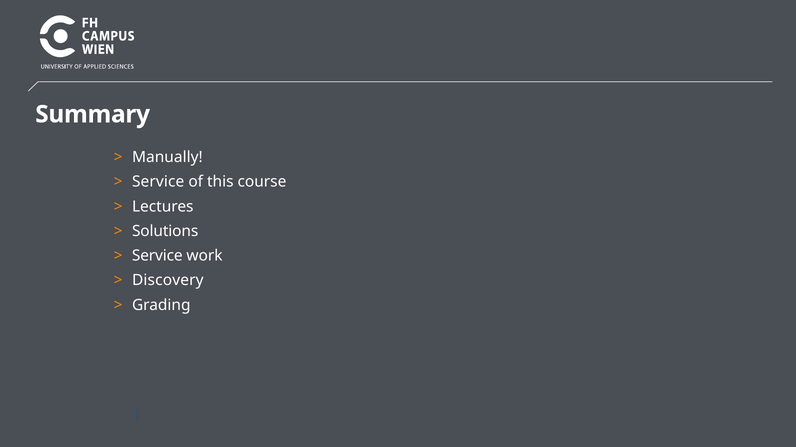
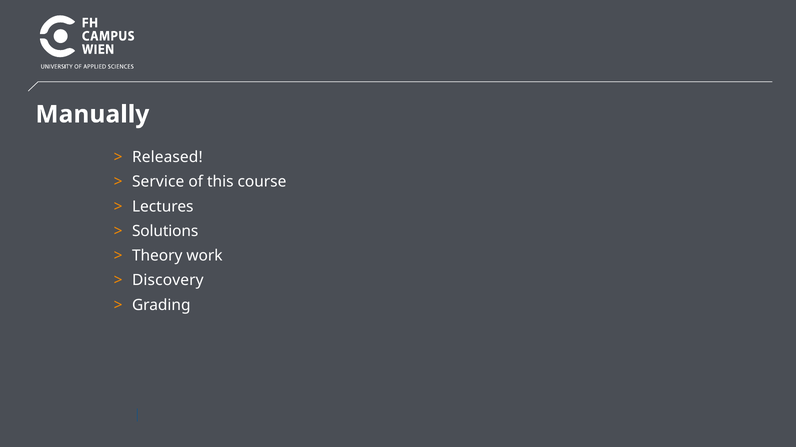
Summary: Summary -> Manually (92, 115)
Manually: Manually -> Released (167, 157)
Service: Service -> Theory (157, 256)
